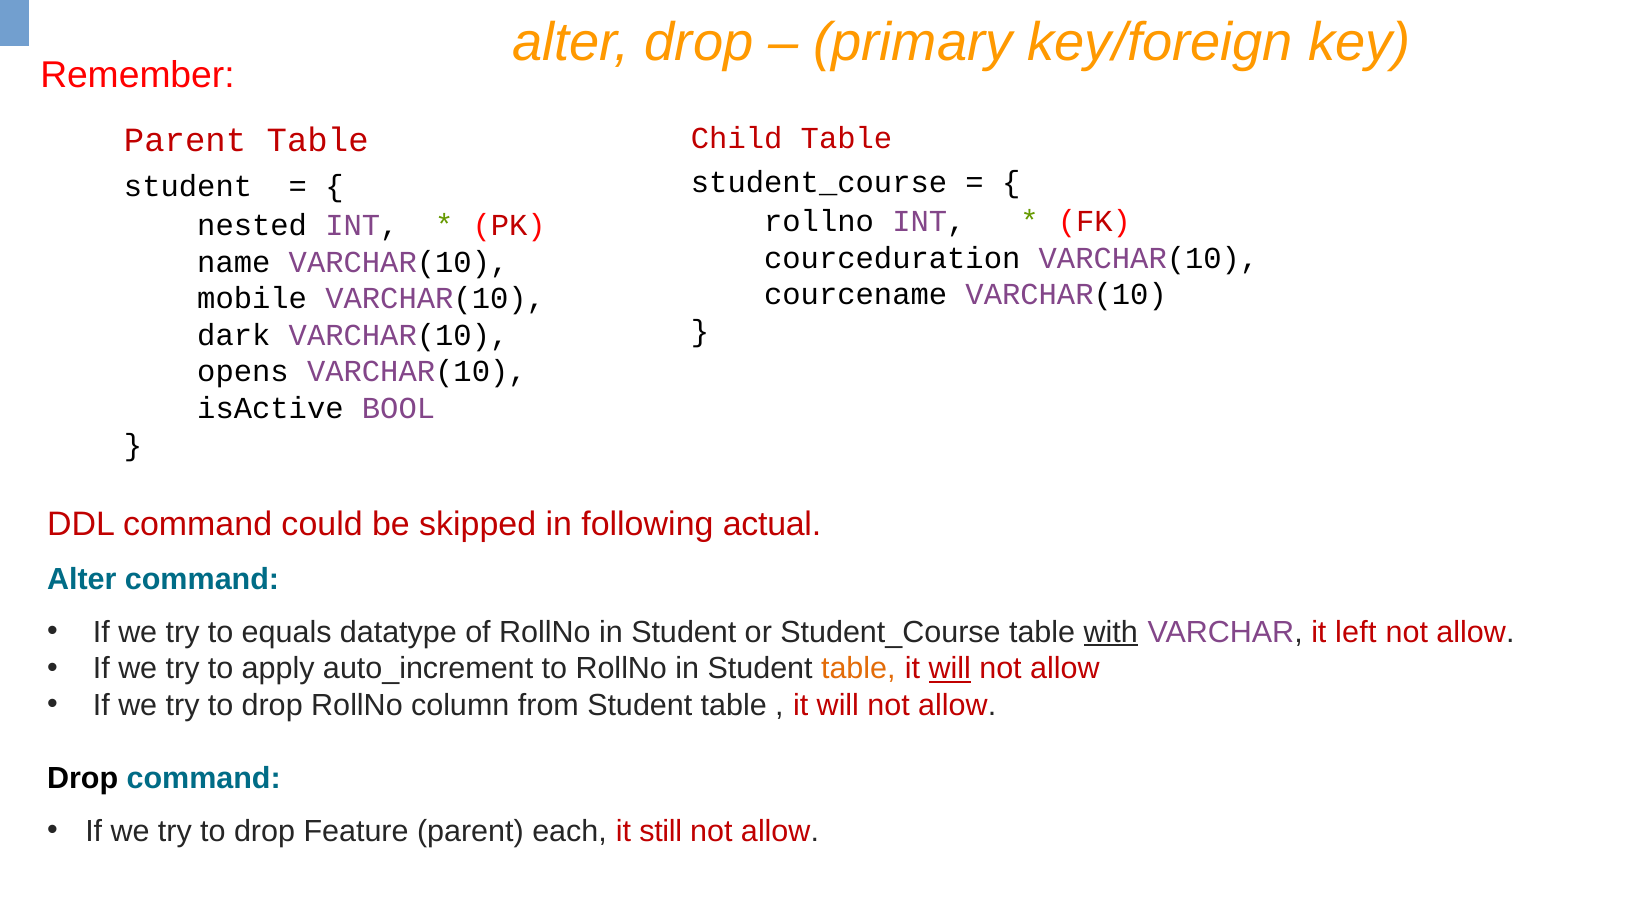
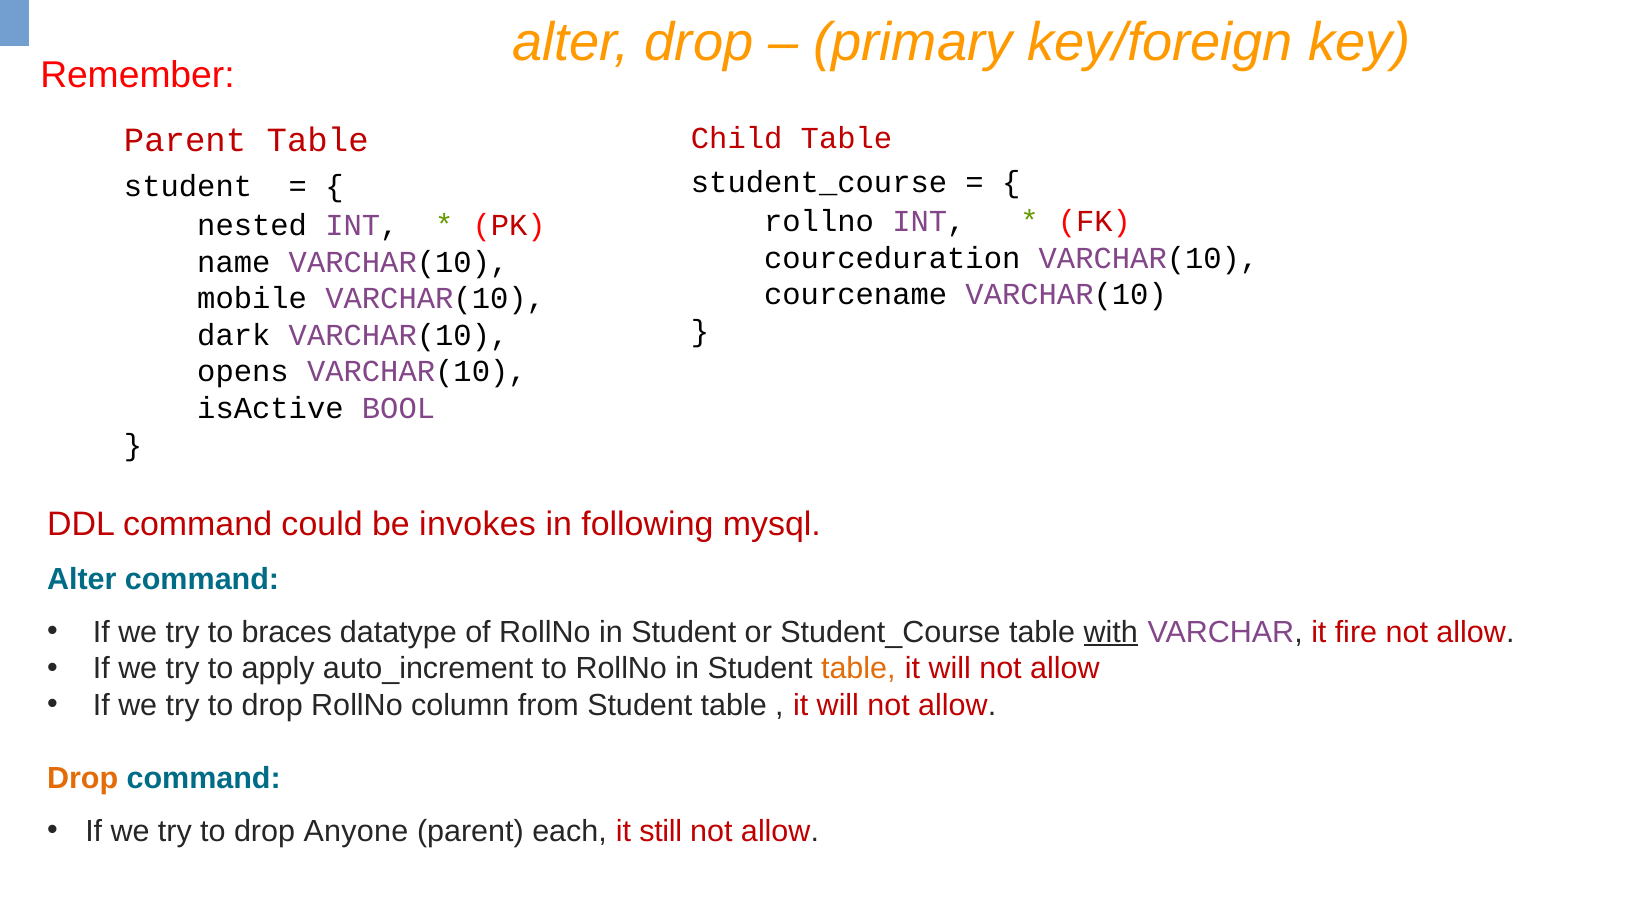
skipped: skipped -> invokes (478, 525)
actual: actual -> mysql (772, 525)
equals: equals -> braces (287, 632)
left: left -> fire (1356, 632)
will underline: present -> none (950, 669)
Drop colour: black -> orange (83, 779)
Feature: Feature -> Anyone (356, 832)
